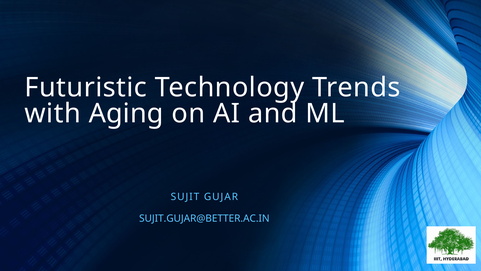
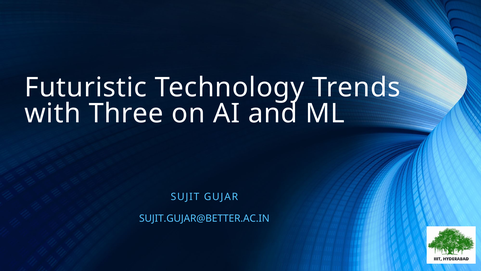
Aging: Aging -> Three (126, 113)
